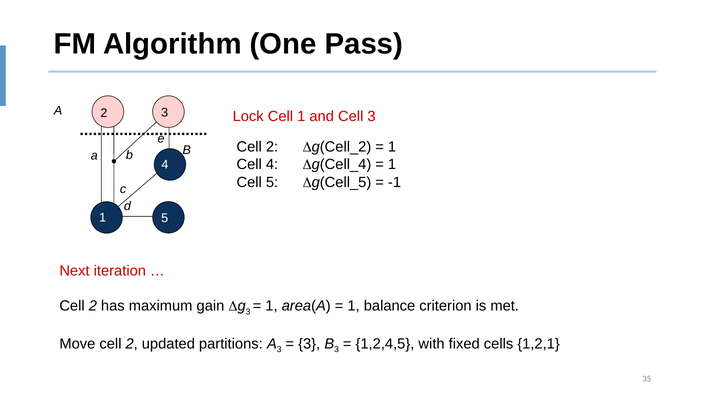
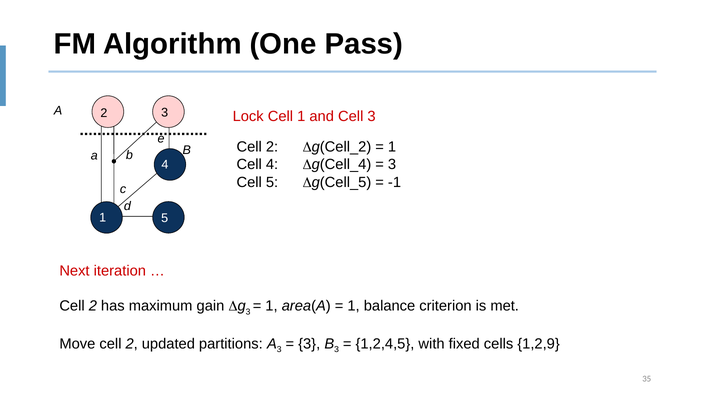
1: 1 -> 3 (392, 164)
1,2,1: 1,2,1 -> 1,2,9 (539, 343)
